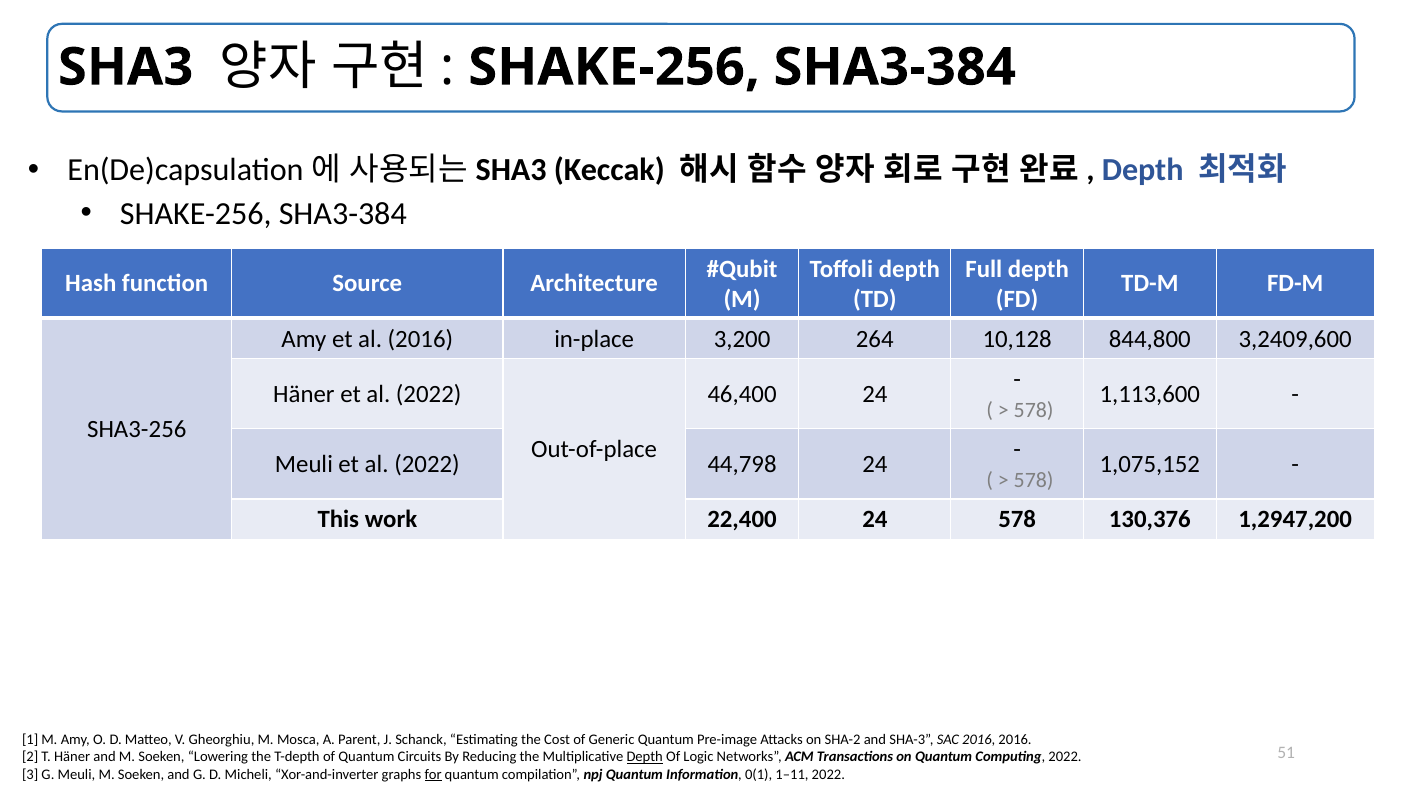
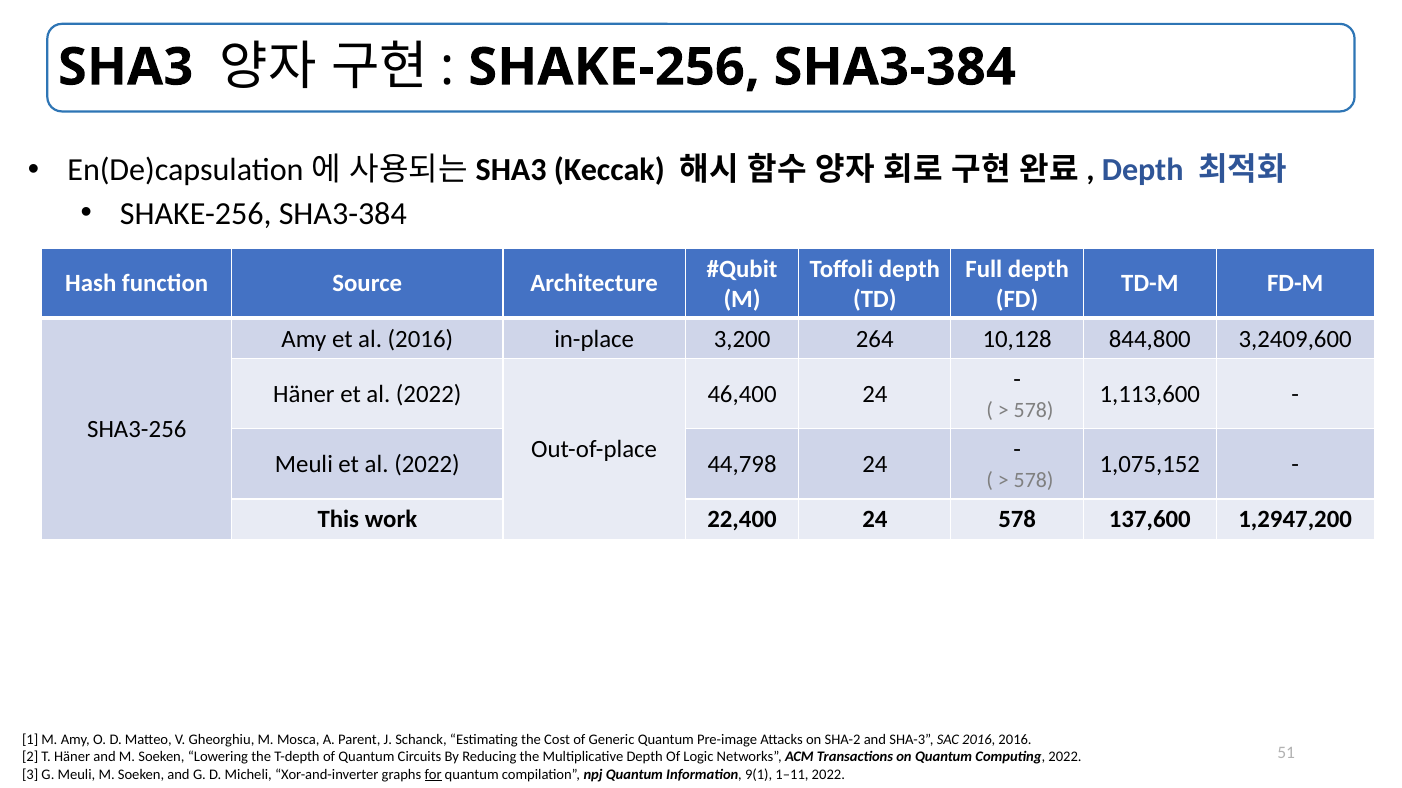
130,376: 130,376 -> 137,600 (1150, 520)
Depth underline: present -> none (645, 757)
0(1: 0(1 -> 9(1 (759, 775)
